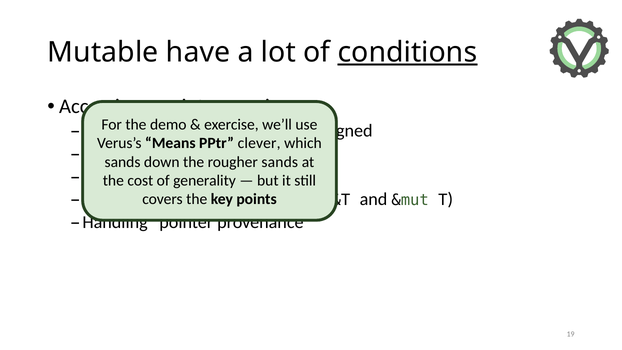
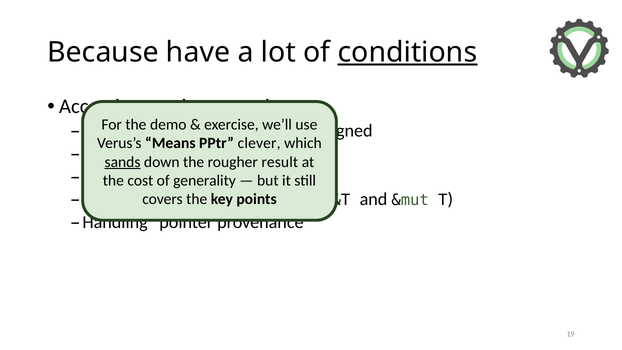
Mutable: Mutable -> Because (103, 52)
sands underline: none -> present (123, 162)
sands: sands -> result (280, 162)
